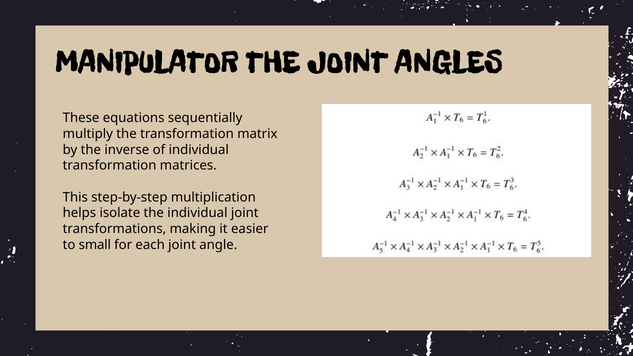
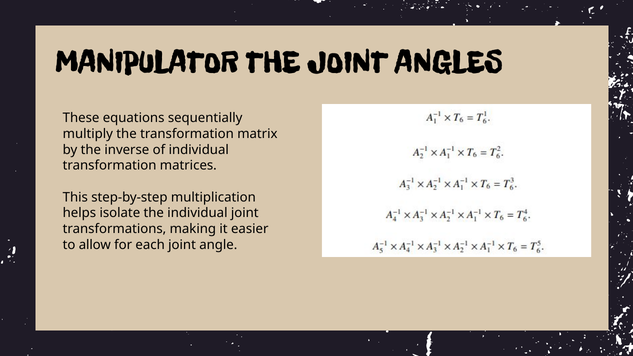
small: small -> allow (95, 245)
